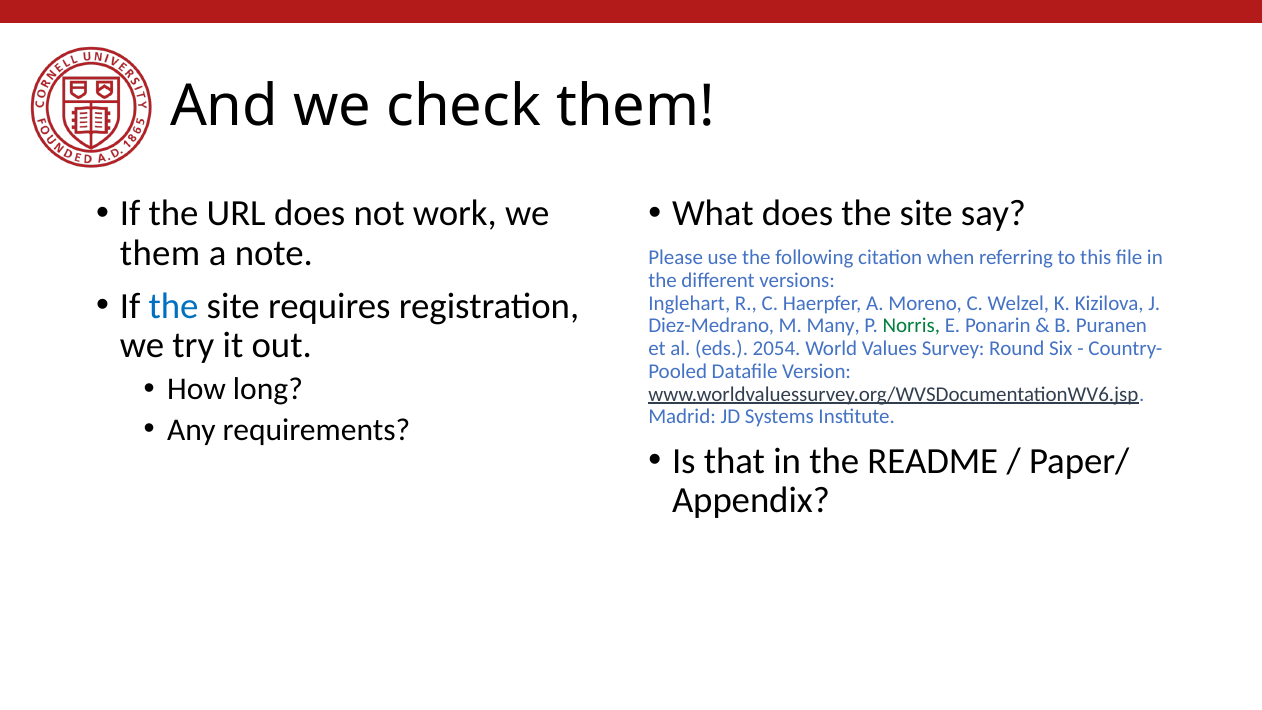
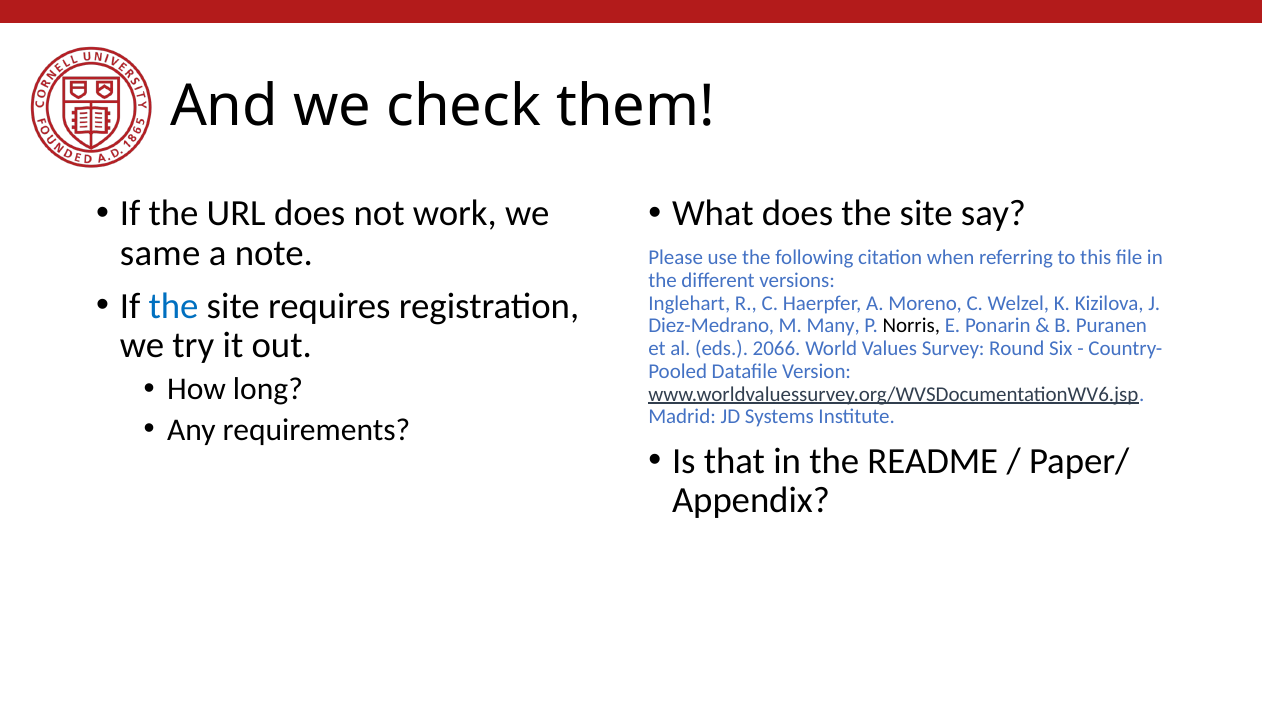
them: them -> same (160, 253)
Norris colour: green -> black (911, 326)
2054: 2054 -> 2066 (777, 348)
